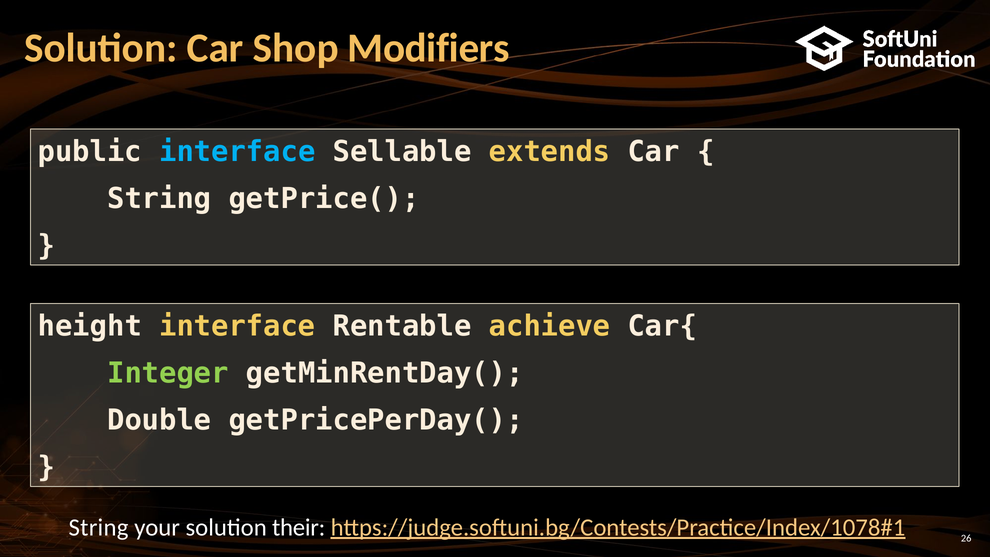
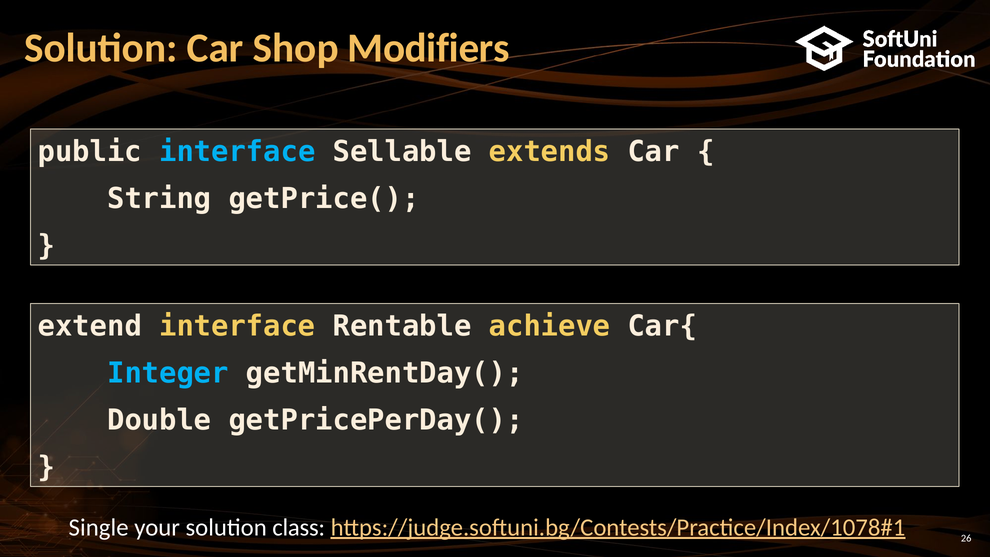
height: height -> extend (90, 326)
Integer colour: light green -> light blue (168, 373)
String: String -> Single (99, 527)
their: their -> class (299, 527)
